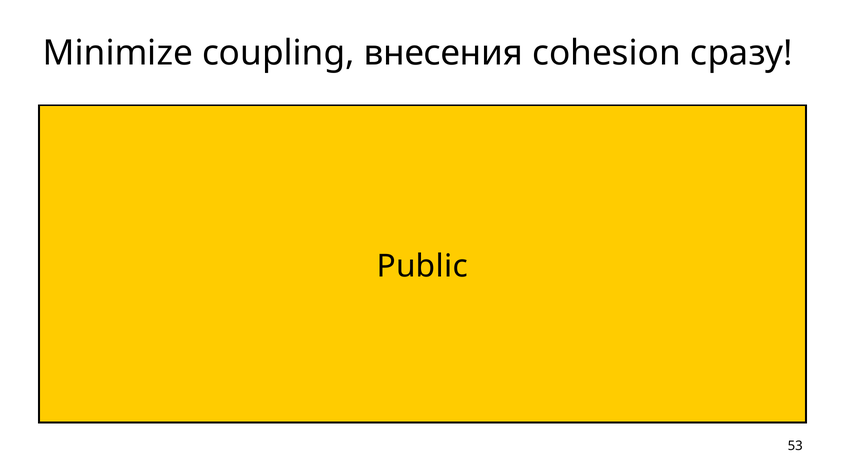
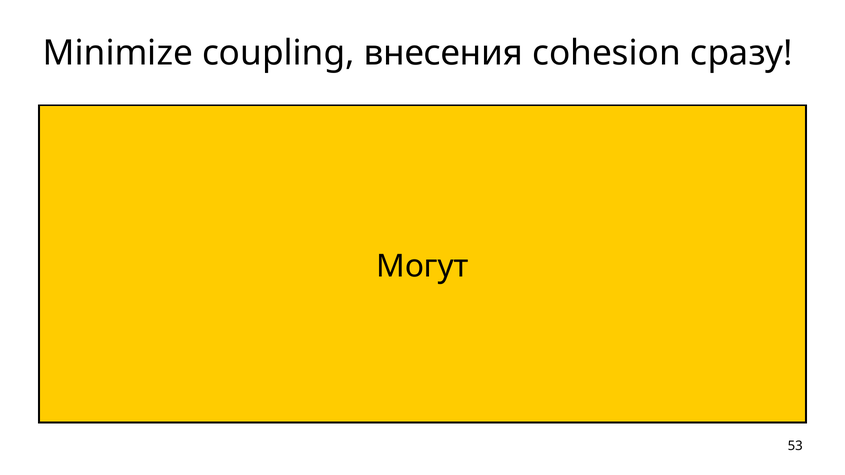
Public: Public -> Могут (422, 266)
